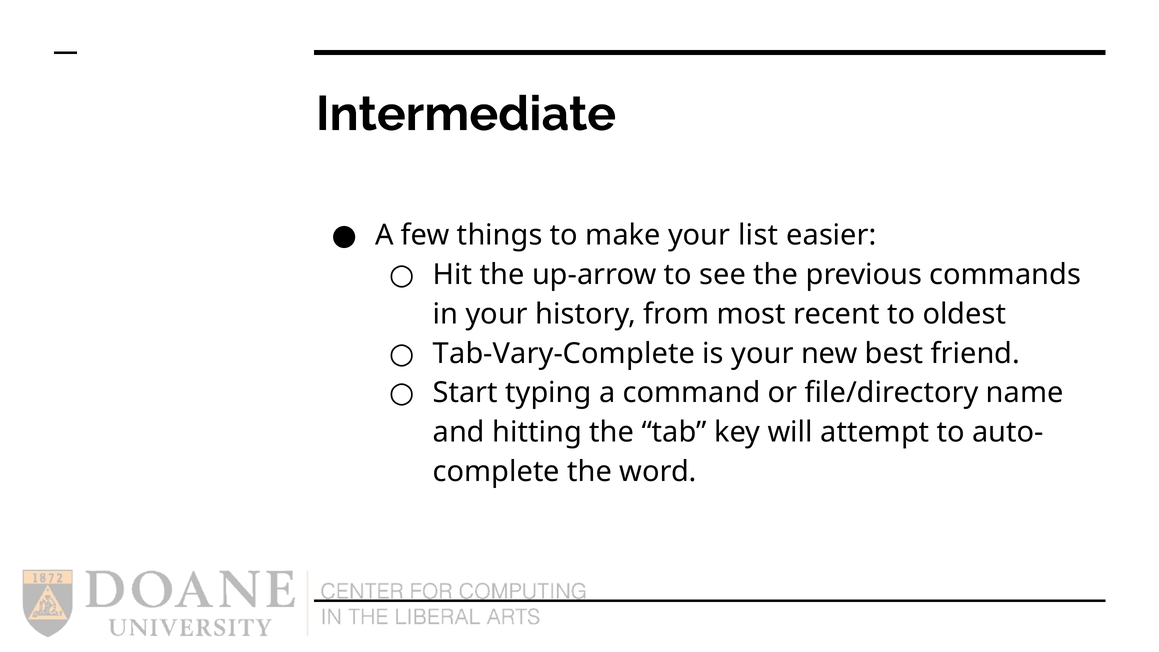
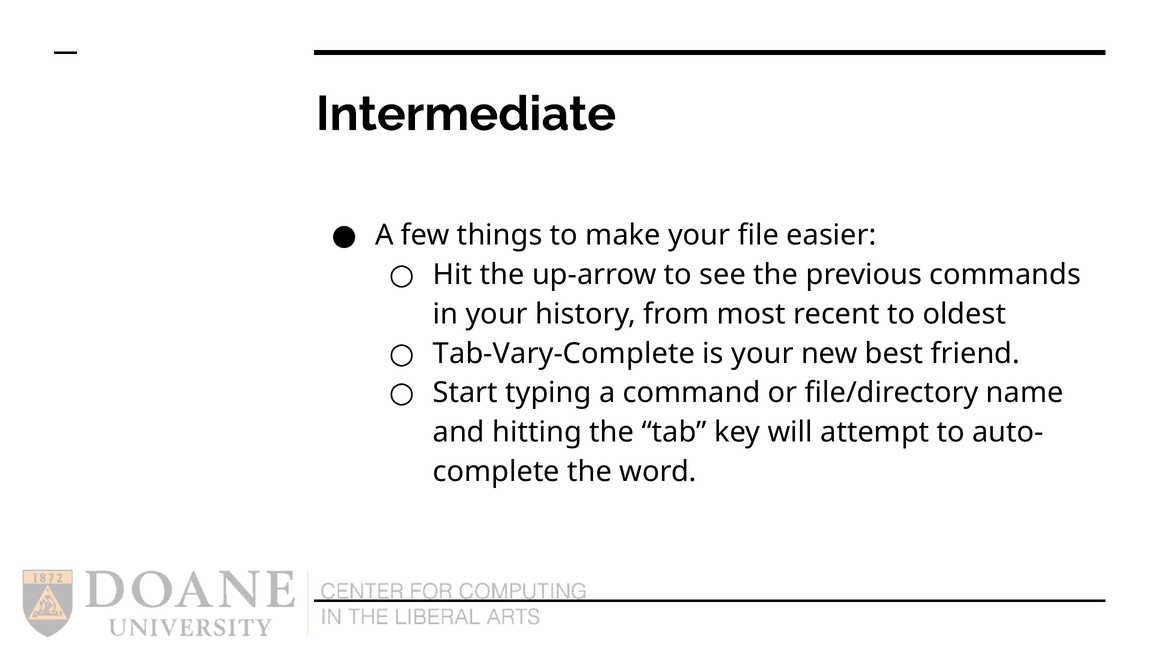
list: list -> file (758, 235)
